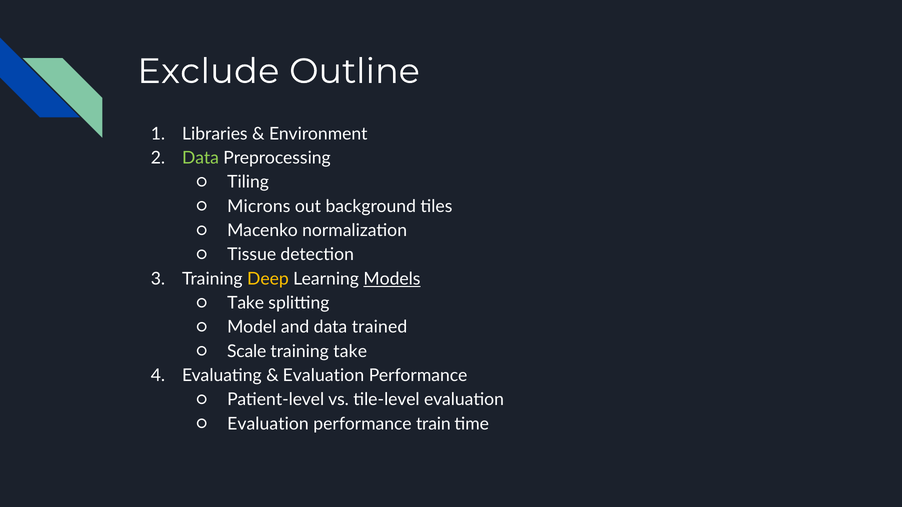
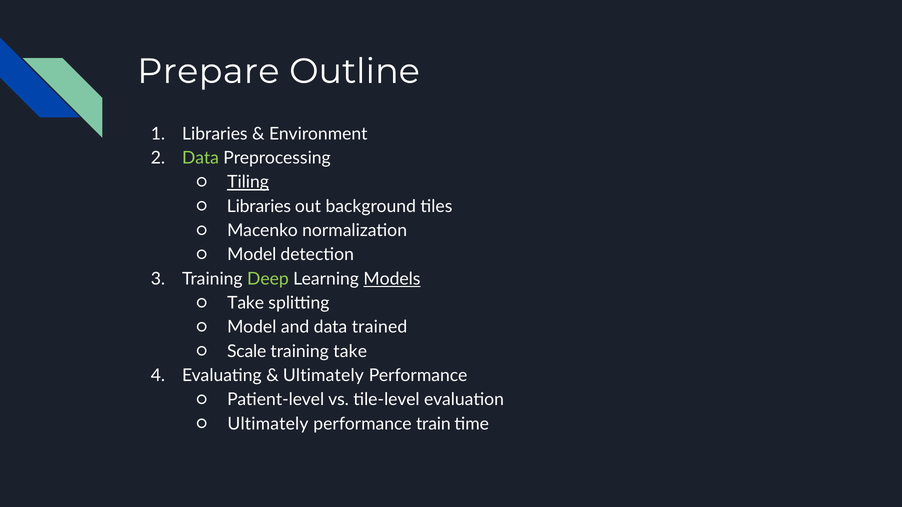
Exclude: Exclude -> Prepare (208, 71)
Tiling underline: none -> present (248, 182)
Microns: Microns -> Libraries (259, 207)
Tissue: Tissue -> Model (252, 255)
Deep colour: yellow -> light green (268, 279)
Evaluation: Evaluation -> Ultimately (323, 376)
Evaluation: Evaluation -> Ultimately (268, 424)
